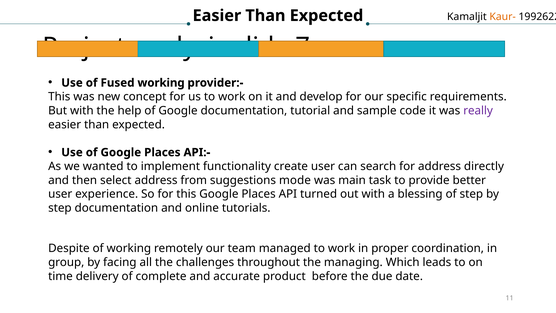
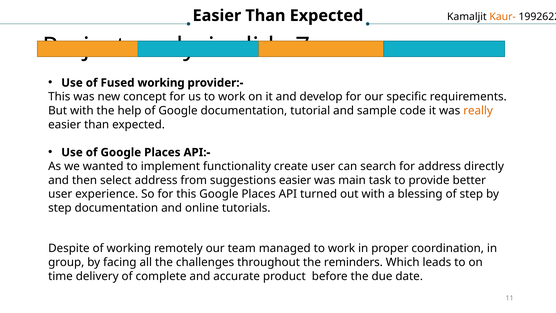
really colour: purple -> orange (478, 111)
suggestions mode: mode -> easier (295, 180)
managing: managing -> reminders (353, 262)
